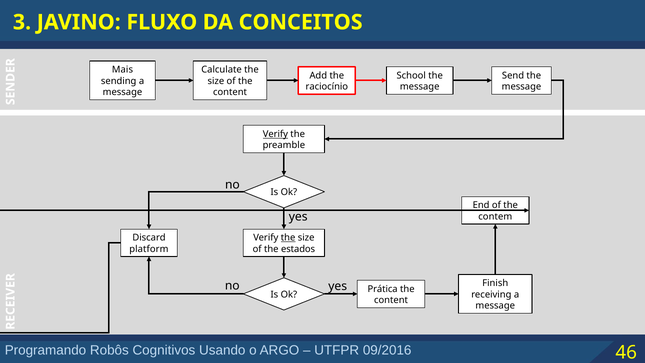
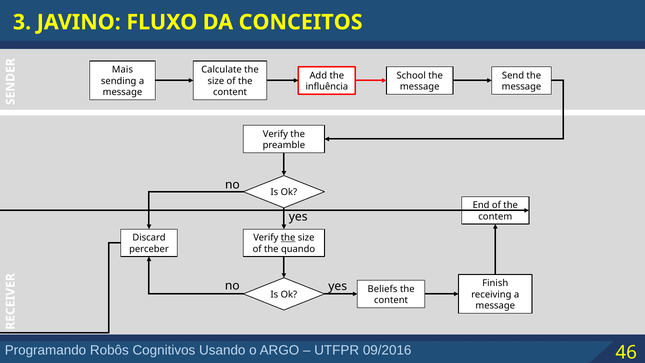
raciocínio: raciocínio -> influência (327, 87)
Verify underline: present -> none (275, 134)
platform: platform -> perceber (149, 249)
estados: estados -> quando (298, 249)
Prática: Prática -> Beliefs (383, 289)
